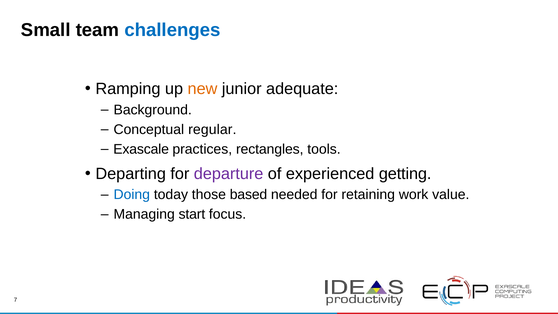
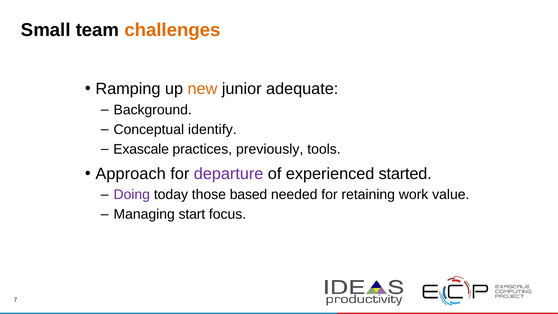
challenges colour: blue -> orange (172, 30)
regular: regular -> identify (212, 129)
rectangles: rectangles -> previously (270, 149)
Departing: Departing -> Approach (131, 174)
getting: getting -> started (405, 174)
Doing colour: blue -> purple (132, 195)
